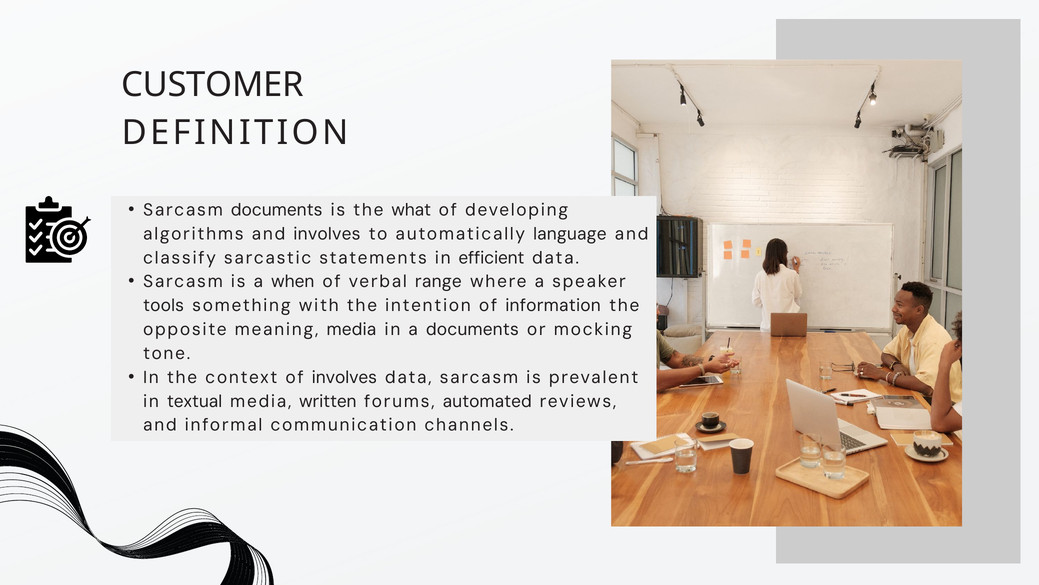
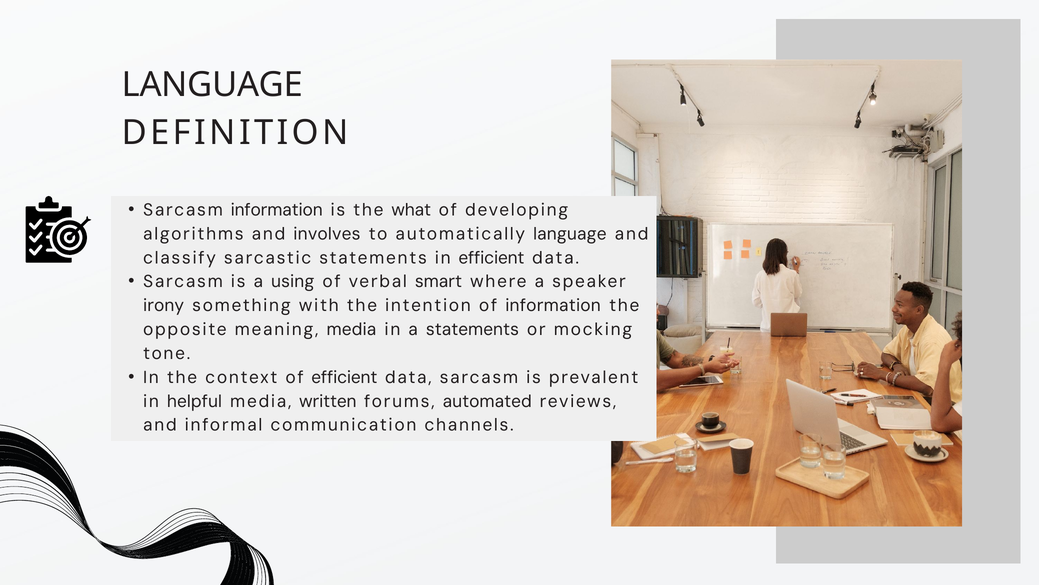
CUSTOMER: CUSTOMER -> LANGUAGE (212, 85)
Sarcasm documents: documents -> information (277, 210)
when: when -> using (293, 281)
range: range -> smart (438, 281)
tools: tools -> irony (164, 305)
a documents: documents -> statements (472, 329)
of involves: involves -> efficient (344, 377)
textual: textual -> helpful (194, 401)
